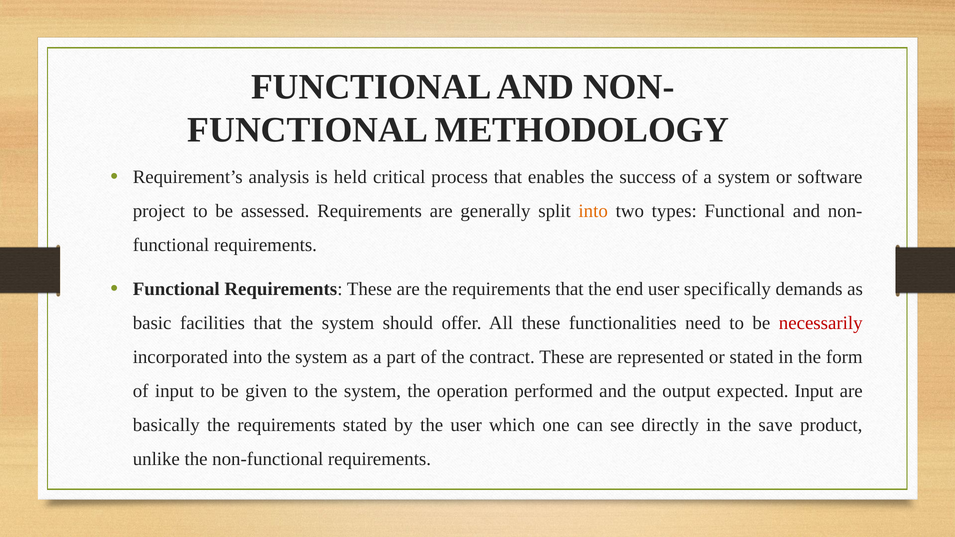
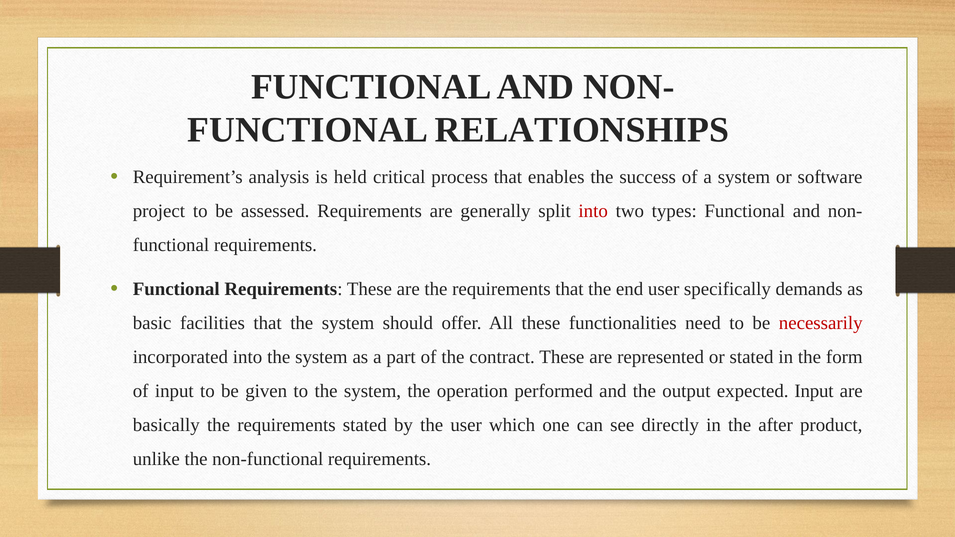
METHODOLOGY: METHODOLOGY -> RELATIONSHIPS (582, 130)
into colour: orange -> red (593, 211)
save: save -> after (776, 425)
